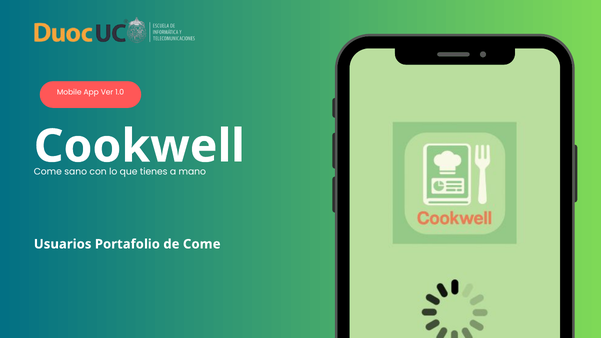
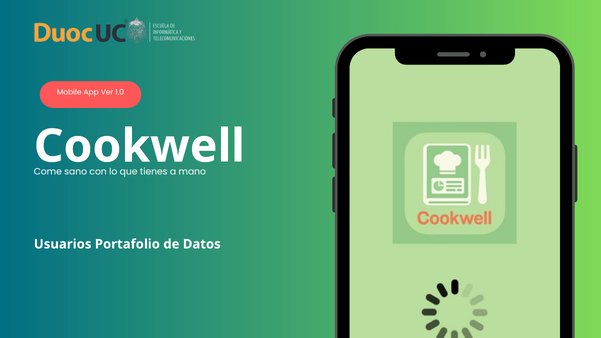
de Come: Come -> Datos (202, 244)
